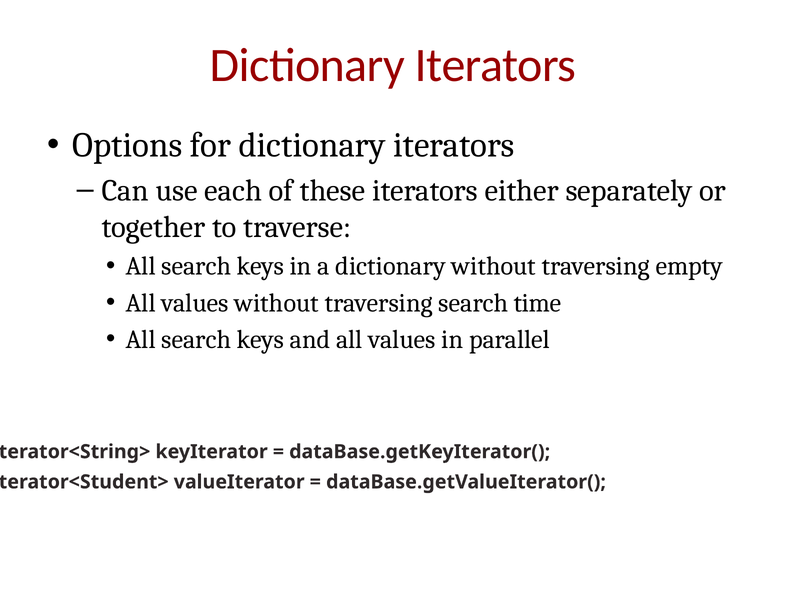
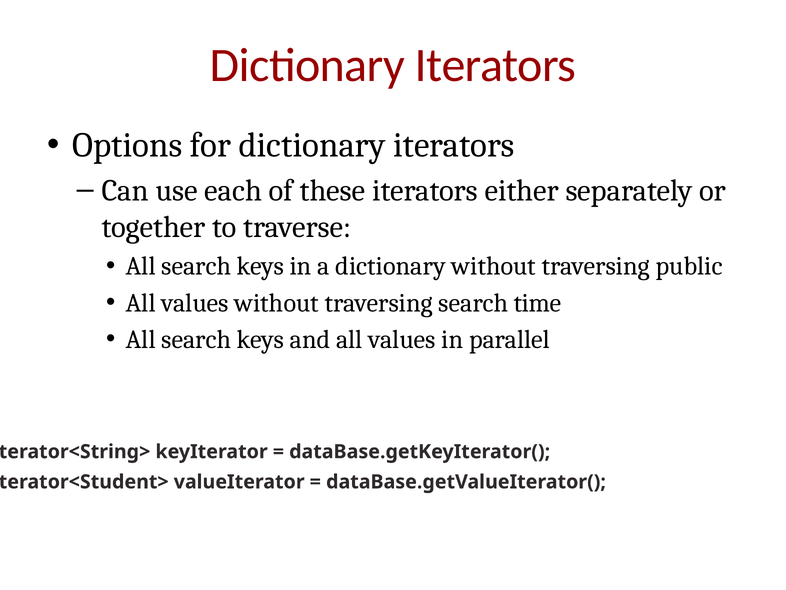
empty: empty -> public (689, 266)
